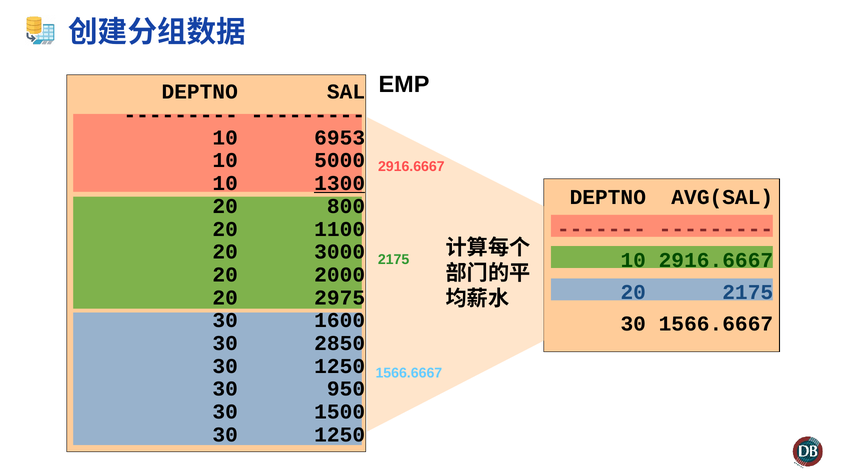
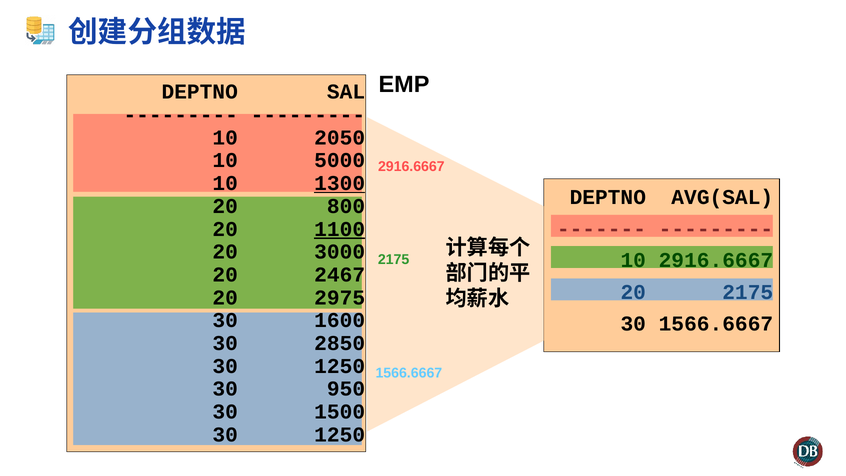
6953: 6953 -> 2050 (340, 138)
1100 underline: none -> present (340, 229)
2000: 2000 -> 2467 (340, 275)
